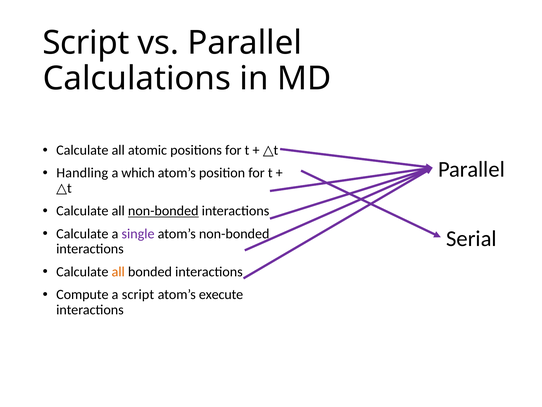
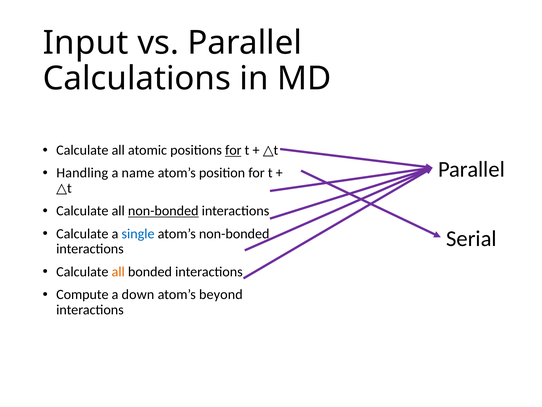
Script: Script -> Input (86, 43)
for underline: none -> present (233, 150)
which: which -> name (138, 173)
single colour: purple -> blue (138, 233)
a script: script -> down (138, 294)
execute: execute -> beyond (221, 294)
